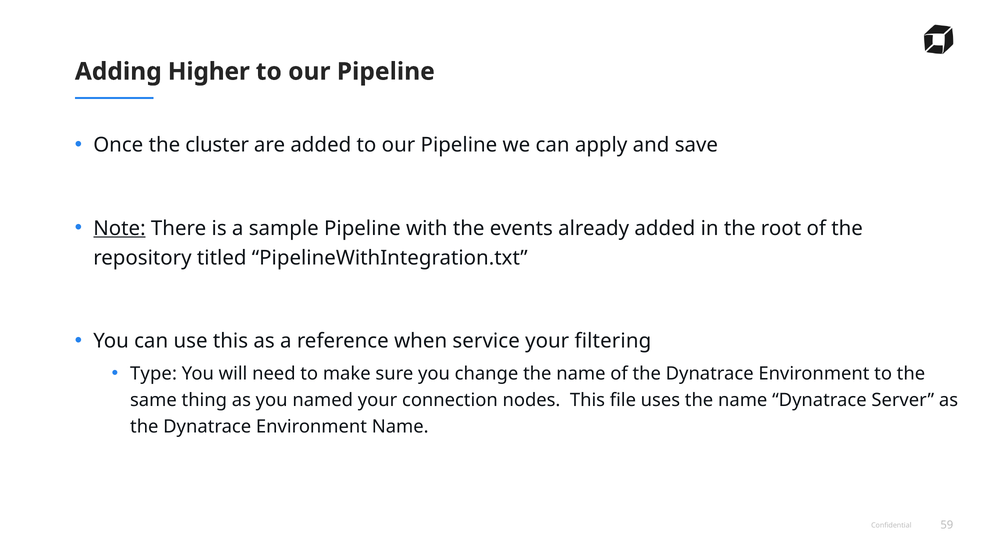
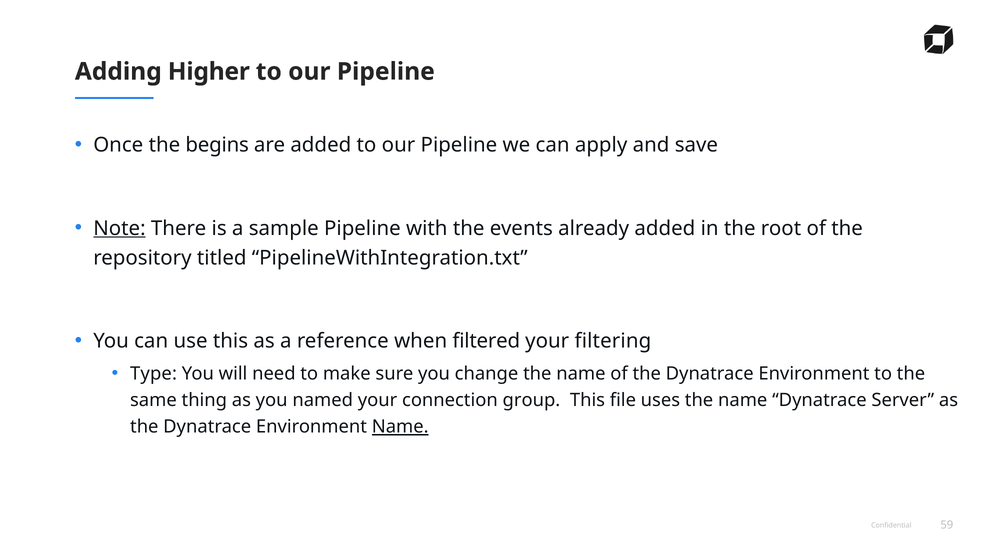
cluster: cluster -> begins (217, 145)
service: service -> filtered (486, 341)
nodes: nodes -> group (531, 401)
Name underline: none -> present (400, 427)
